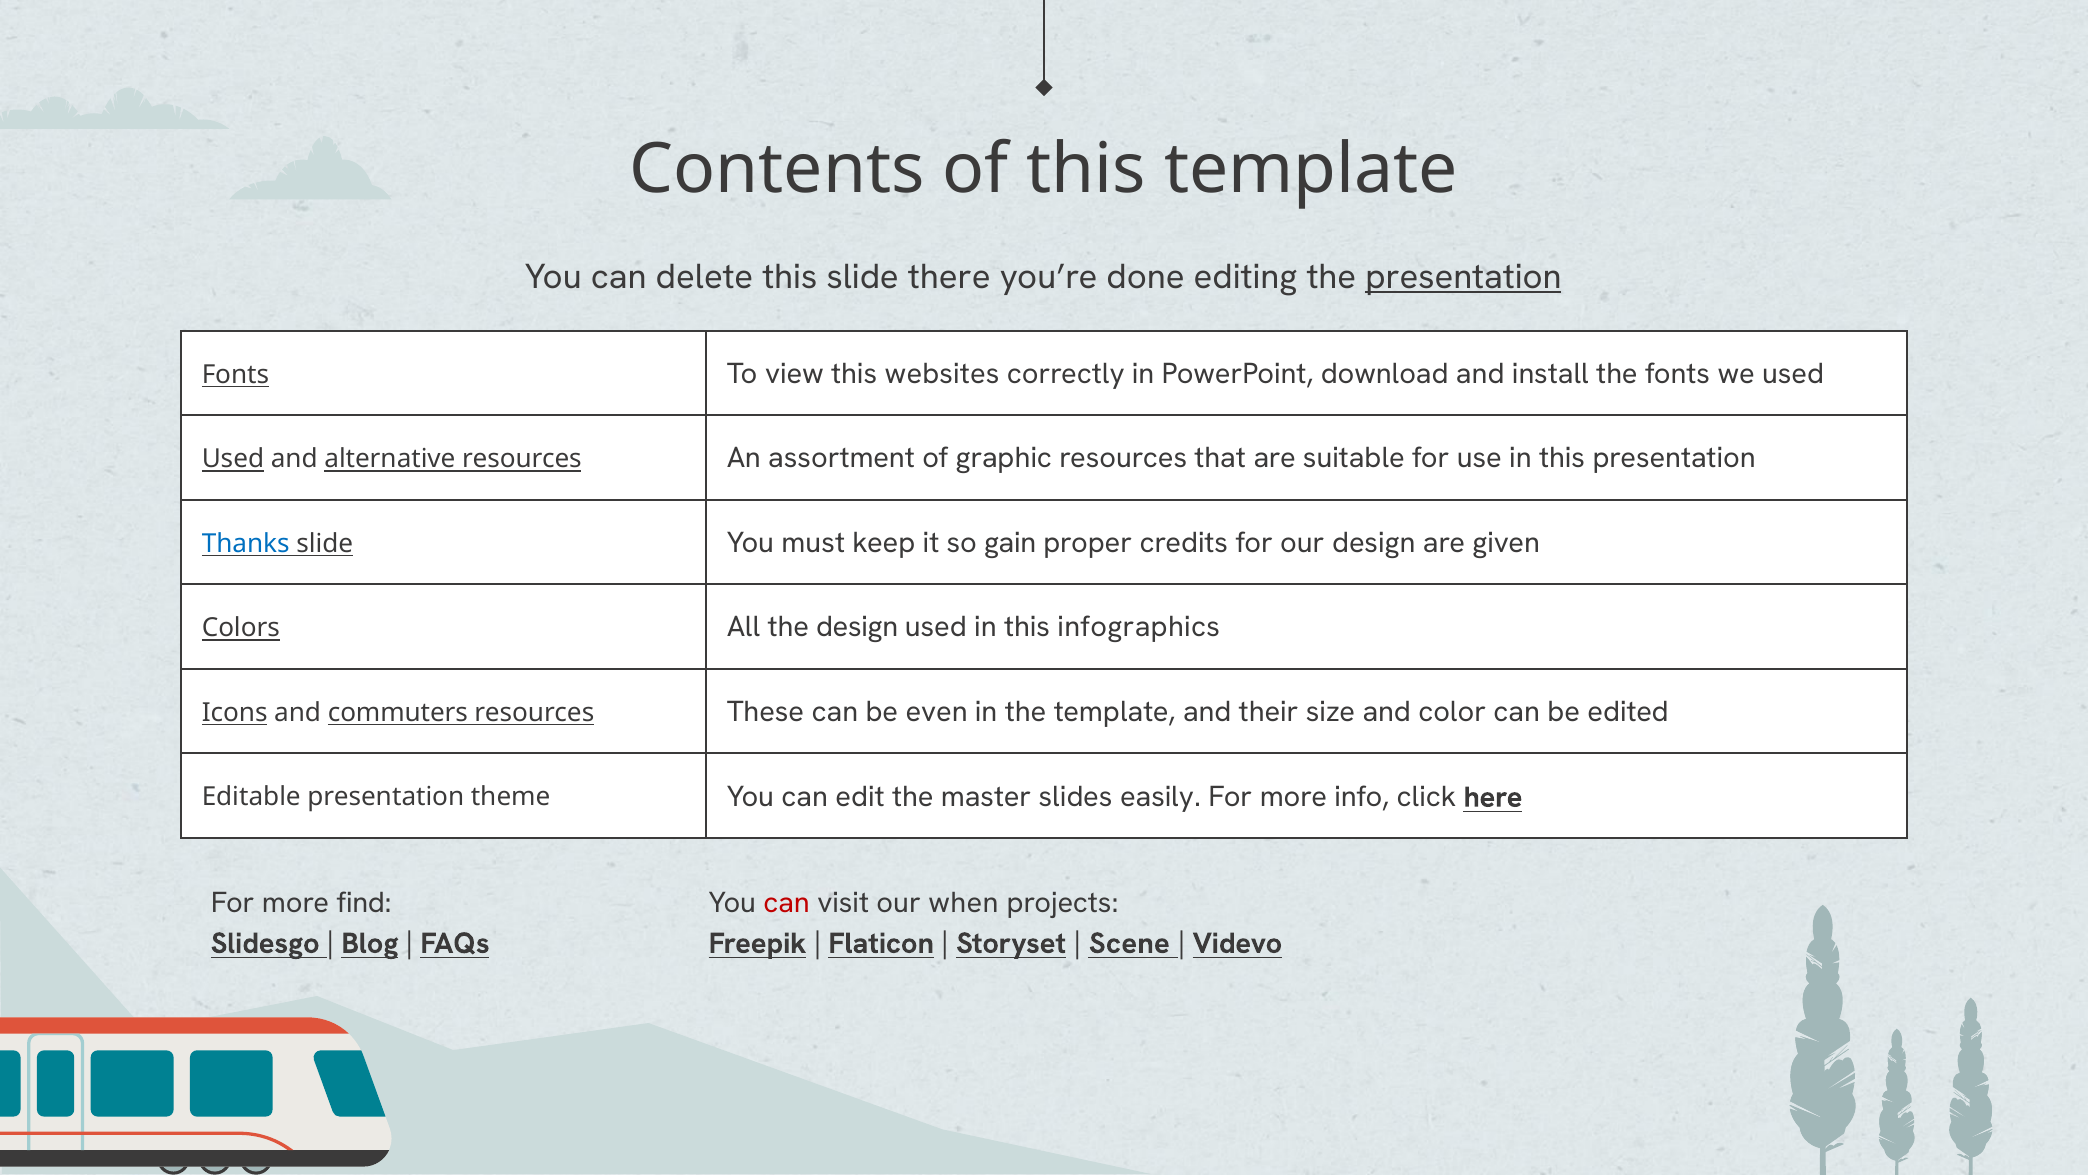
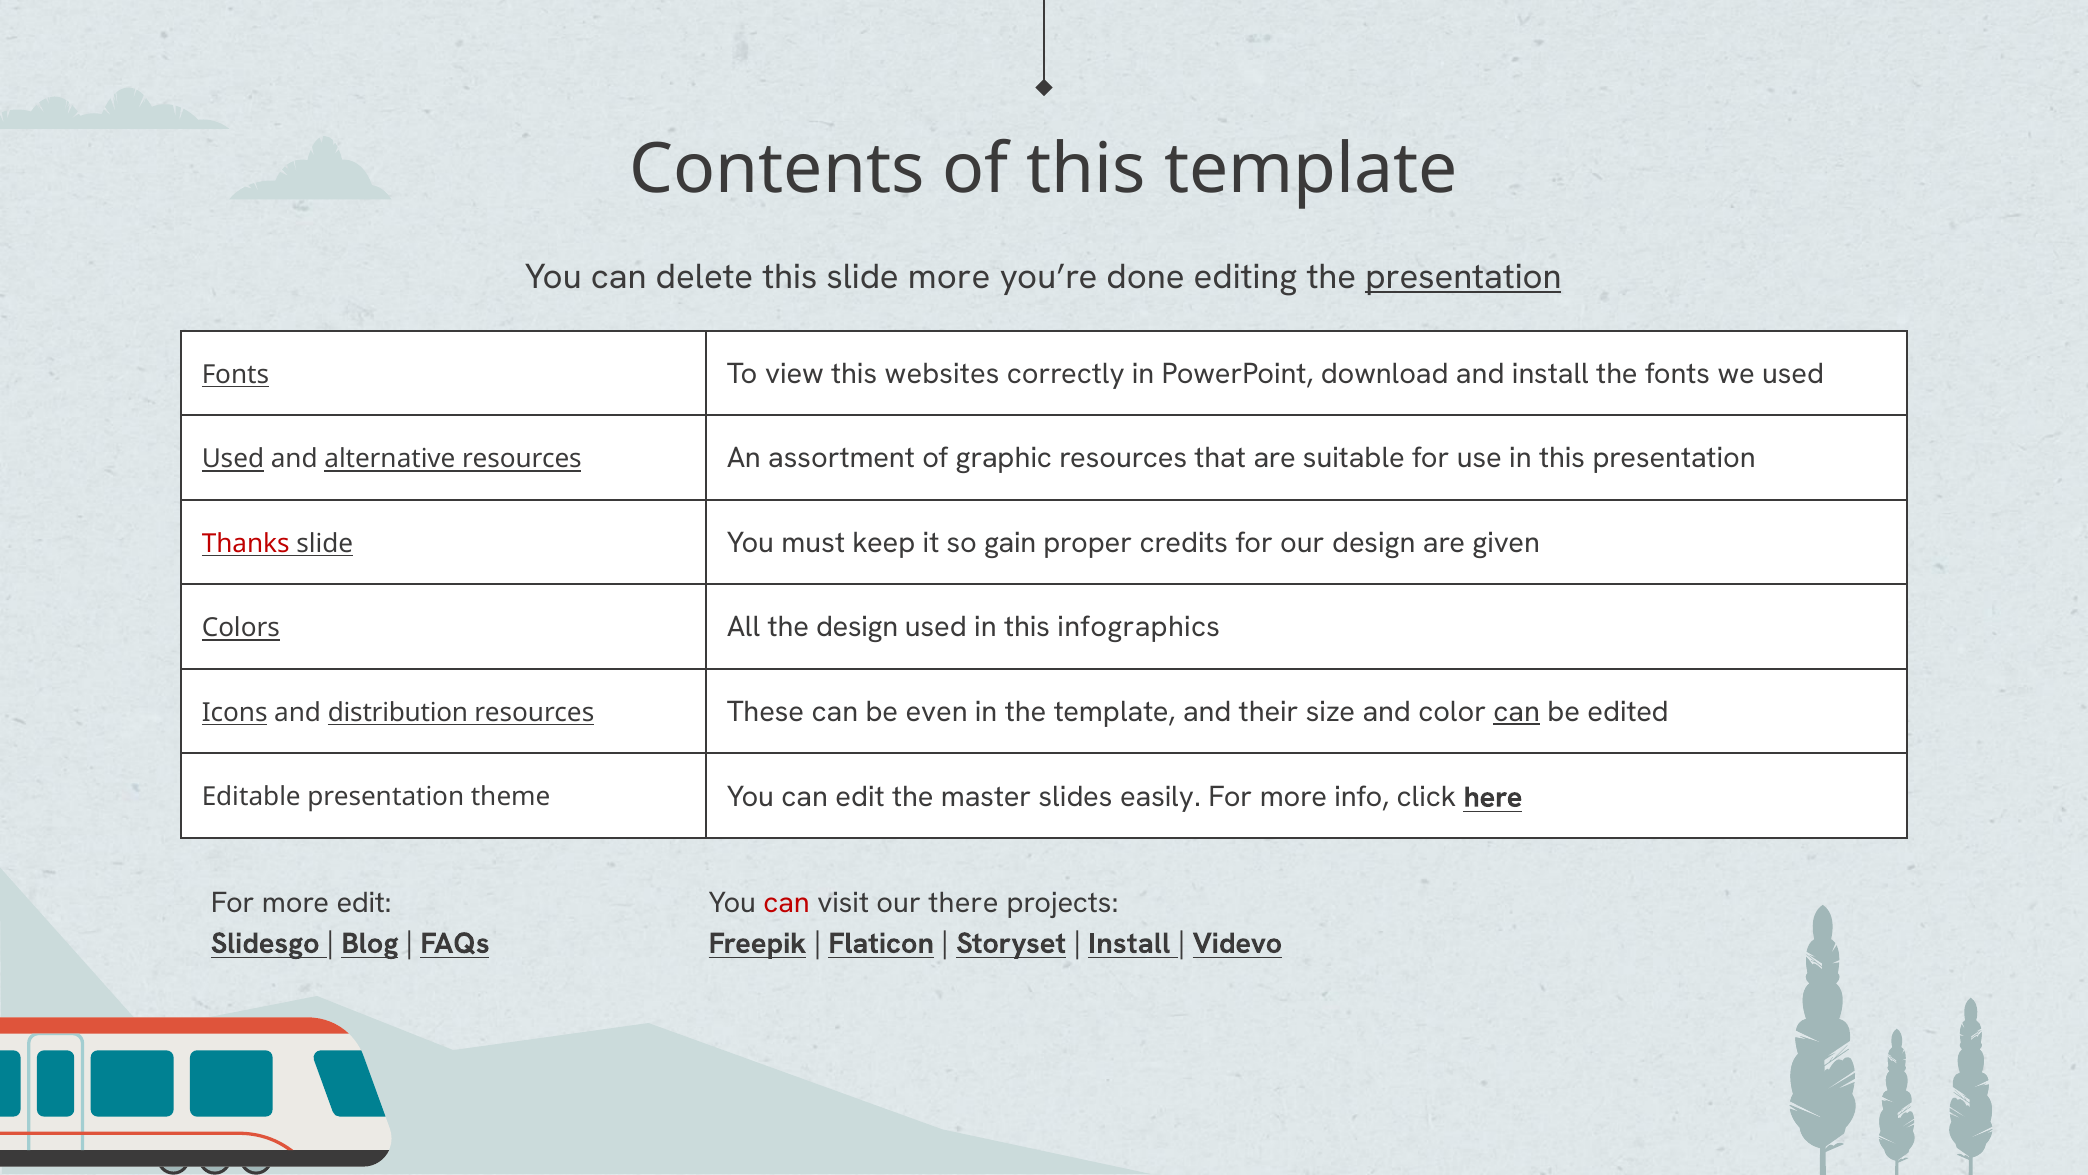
slide there: there -> more (949, 277)
Thanks colour: blue -> red (246, 543)
commuters: commuters -> distribution (398, 712)
can underline: none -> present (1517, 711)
more find: find -> edit (364, 902)
when: when -> there (963, 902)
Scene: Scene -> Install (1129, 943)
